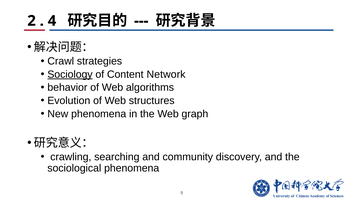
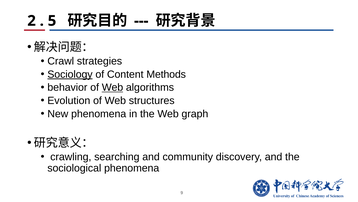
4: 4 -> 5 (52, 21)
Network: Network -> Methods (166, 74)
Web underline: none -> present (112, 87)
